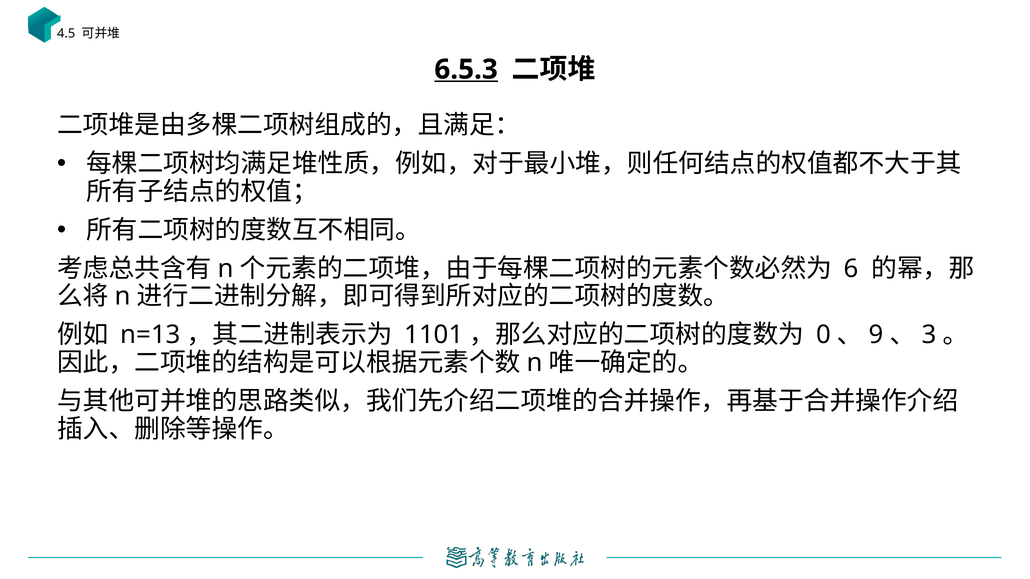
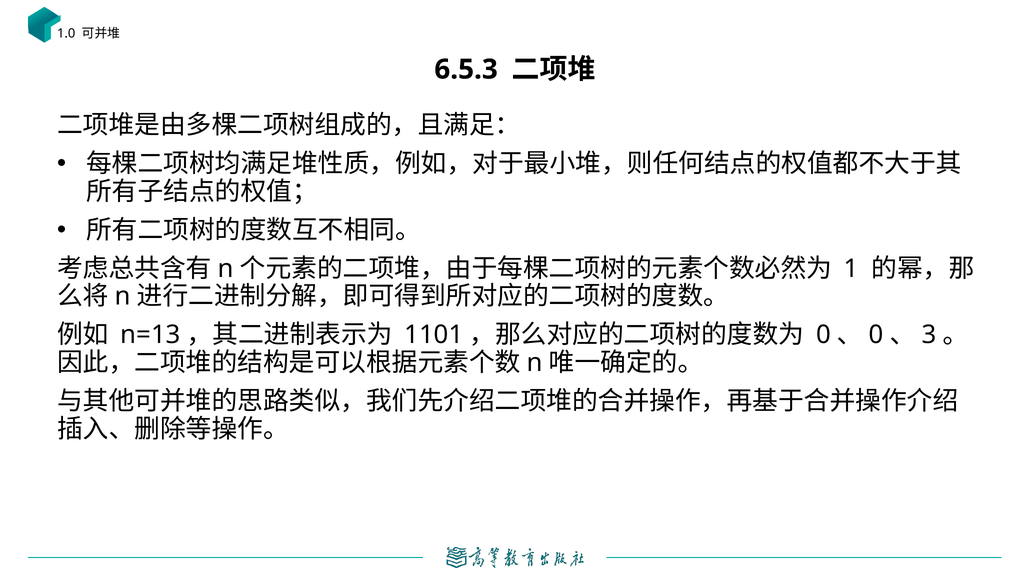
4.5: 4.5 -> 1.0 (66, 34)
6.5.3 underline: present -> none (466, 69)
6: 6 -> 1 (851, 269)
9: 9 -> 0 (876, 335)
